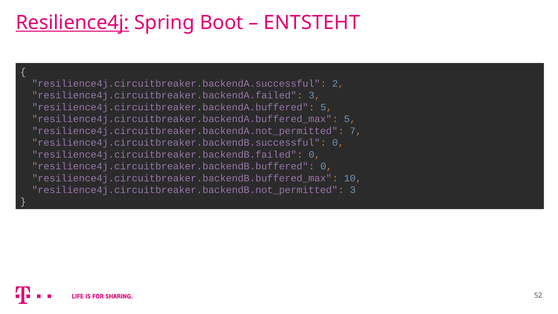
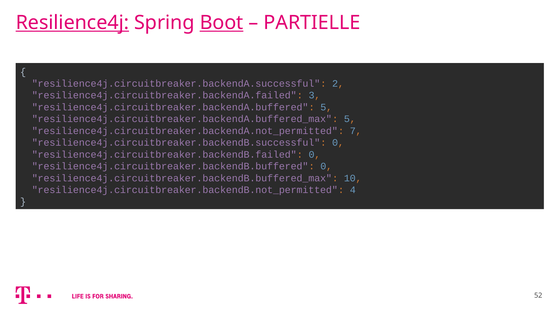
Boot underline: none -> present (222, 23)
ENTSTEHT: ENTSTEHT -> PARTIELLE (312, 23)
resilience4j.circuitbreaker.backendB.not_permitted 3: 3 -> 4 (353, 190)
